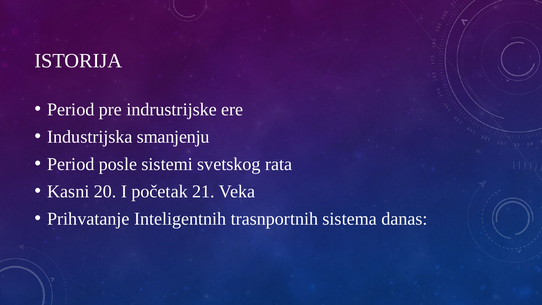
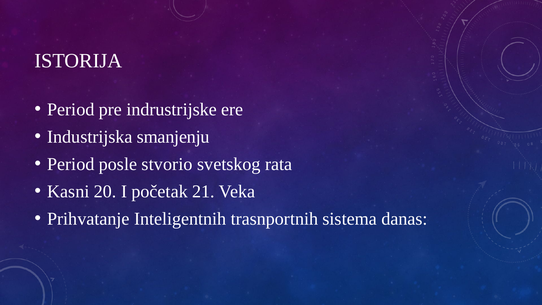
sistemi: sistemi -> stvorio (167, 164)
